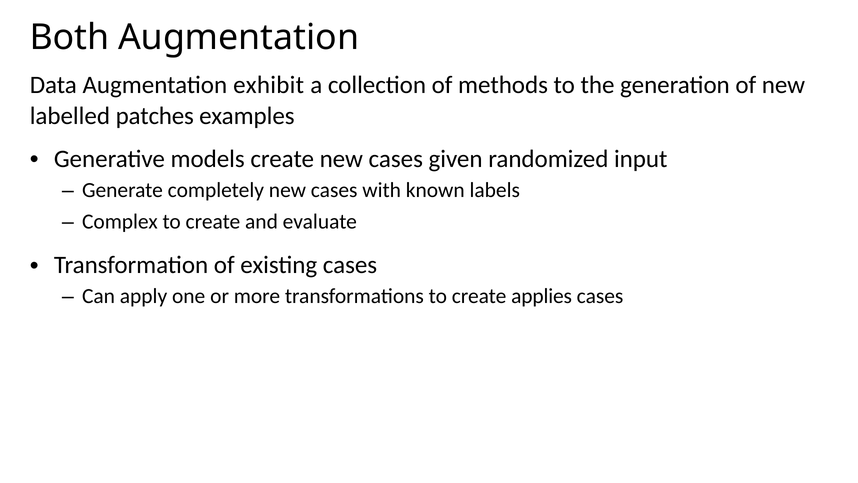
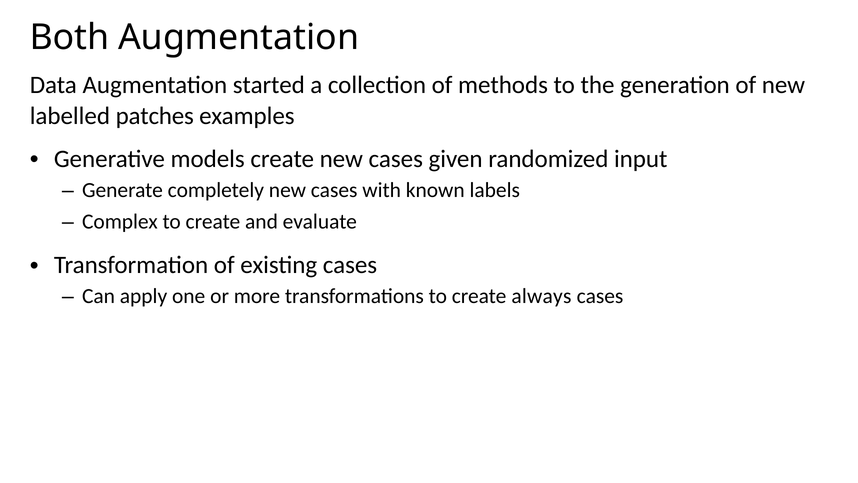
exhibit: exhibit -> started (269, 85)
applies: applies -> always (541, 296)
